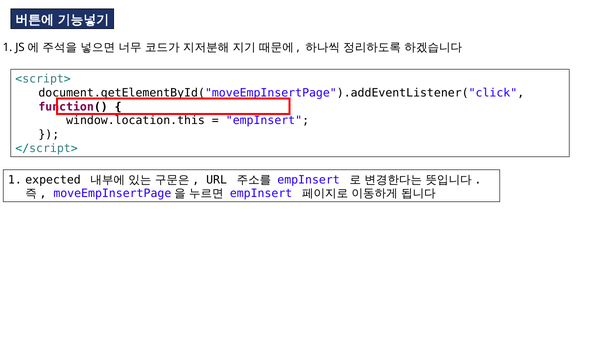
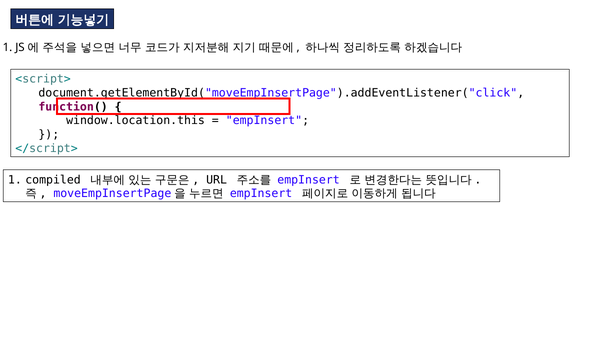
expected: expected -> compiled (53, 180)
